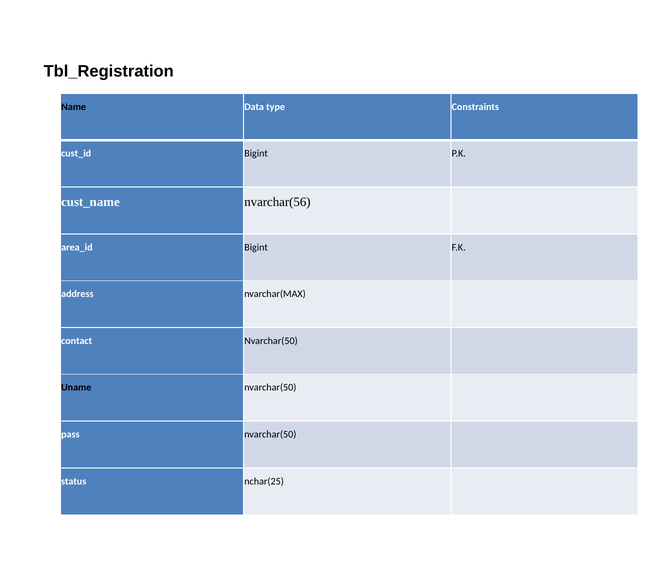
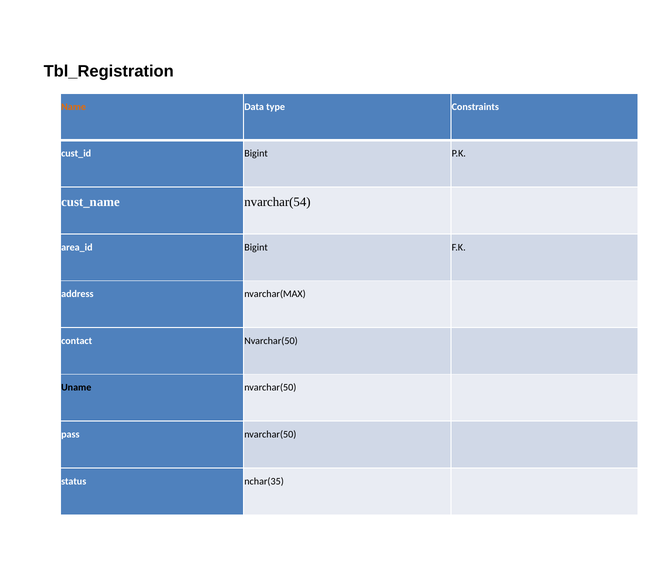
Name colour: black -> orange (74, 107)
nvarchar(56: nvarchar(56 -> nvarchar(54 (277, 202)
nchar(25: nchar(25 -> nchar(35 (264, 481)
